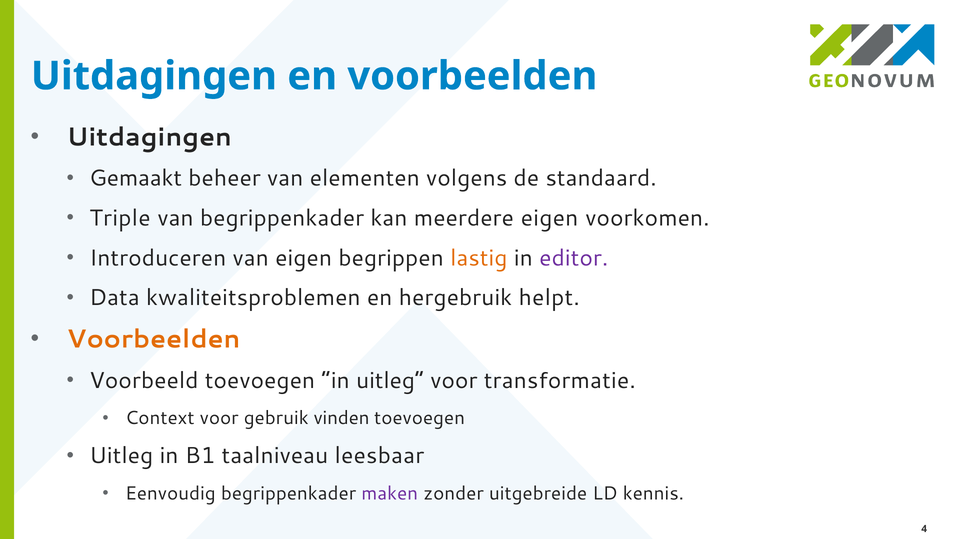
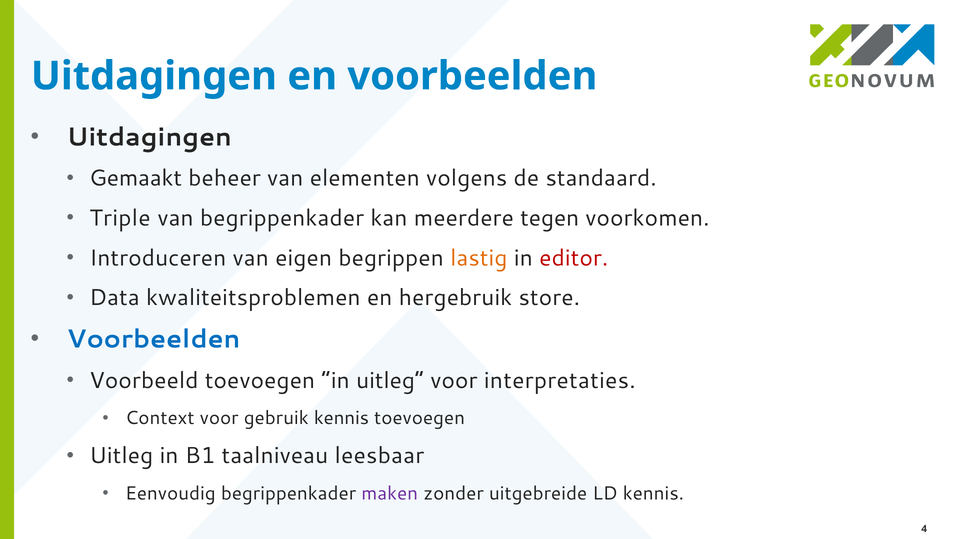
meerdere eigen: eigen -> tegen (550, 218)
editor colour: purple -> red (574, 258)
helpt: helpt -> store (549, 298)
Voorbeelden colour: orange -> blue (154, 339)
transformatie: transformatie -> interpretaties (560, 380)
gebruik vinden: vinden -> kennis (342, 418)
